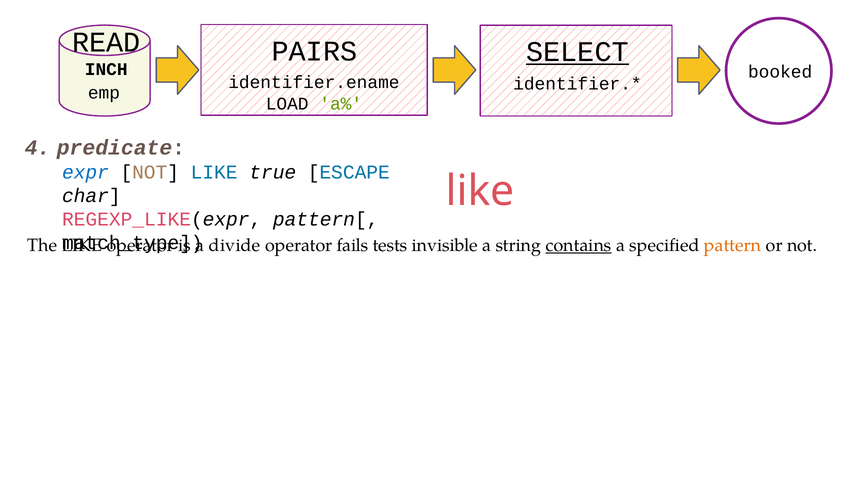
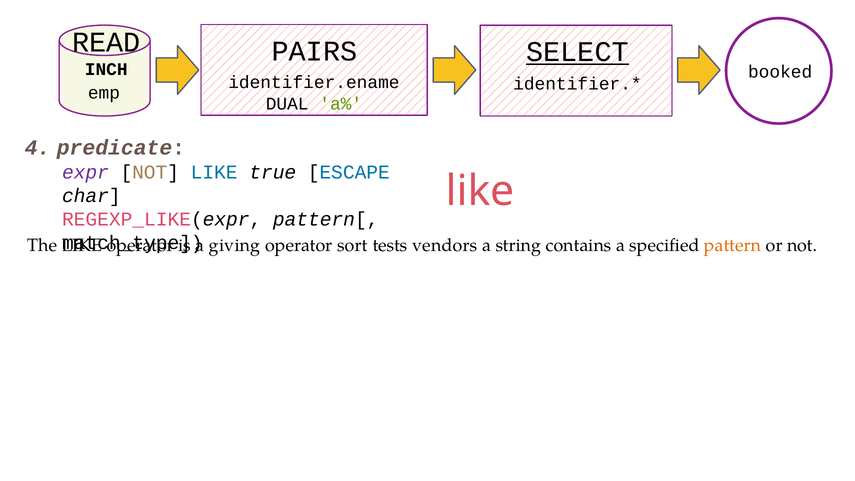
LOAD: LOAD -> DUAL (287, 104)
expr colour: blue -> purple (85, 172)
divide: divide -> giving (235, 245)
fails: fails -> sort (352, 245)
invisible: invisible -> vendors (445, 245)
contains underline: present -> none (579, 245)
